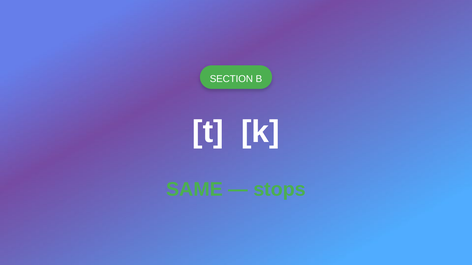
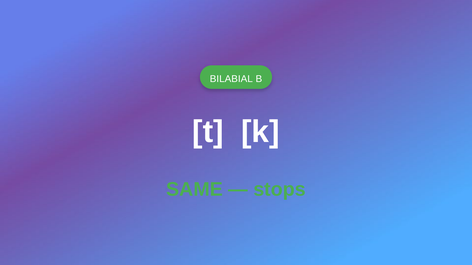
SECTION: SECTION -> BILABIAL (231, 79)
